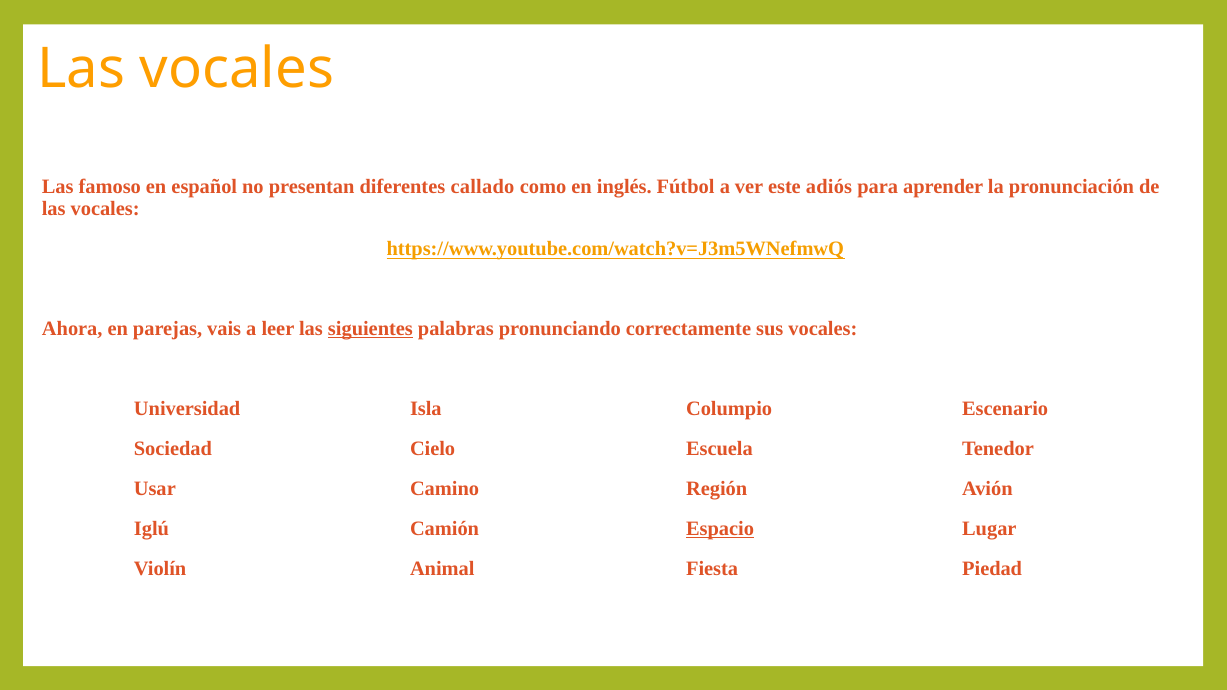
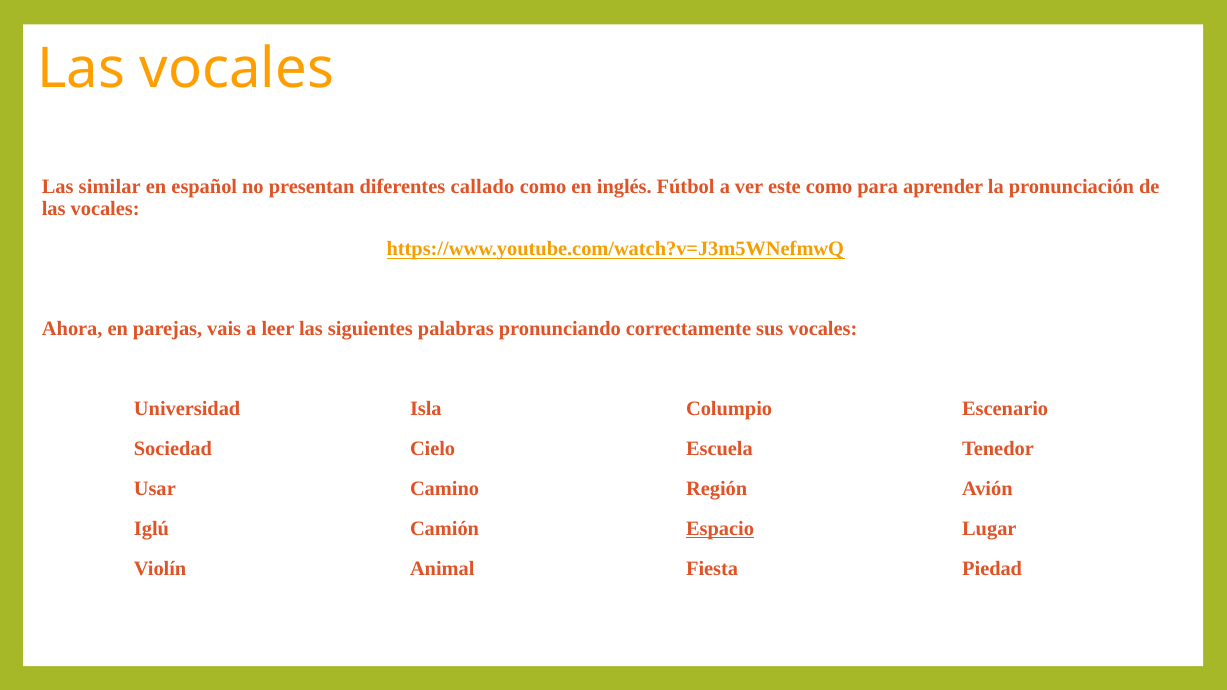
famoso: famoso -> similar (110, 187)
este adiós: adiós -> como (829, 187)
siguientes underline: present -> none (370, 329)
